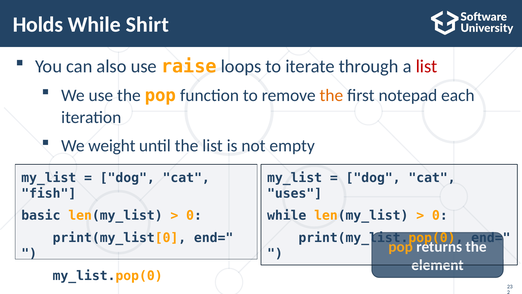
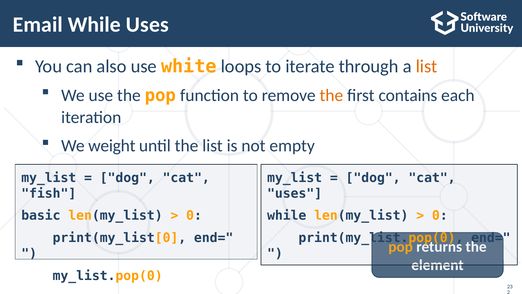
Holds: Holds -> Email (38, 25)
While Shirt: Shirt -> Uses (147, 25)
raise: raise -> white (189, 66)
list colour: red -> orange (427, 66)
notepad: notepad -> contains (408, 95)
